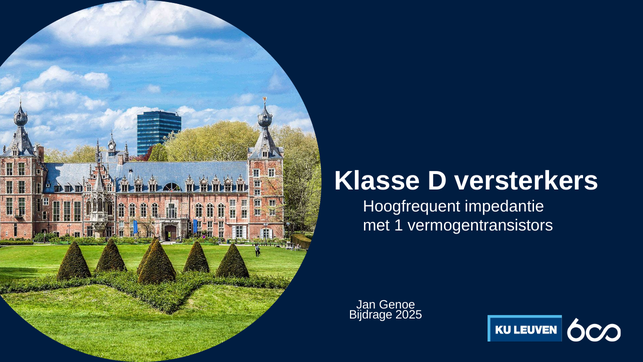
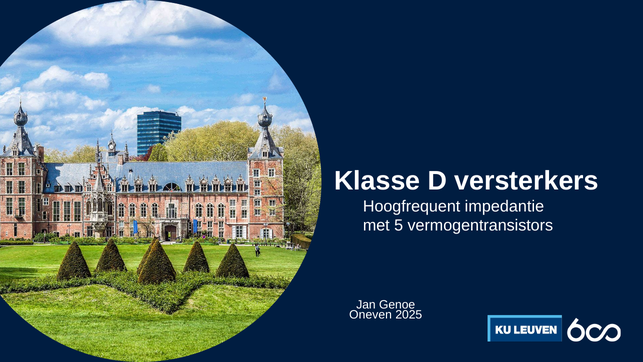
1: 1 -> 5 (399, 225)
Bijdrage: Bijdrage -> Oneven (371, 314)
